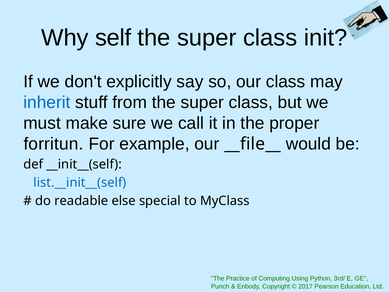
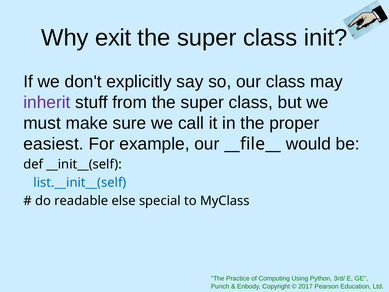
self: self -> exit (113, 38)
inherit colour: blue -> purple (47, 102)
forritun: forritun -> easiest (54, 144)
